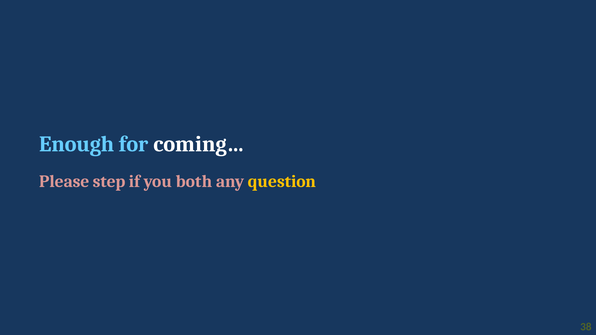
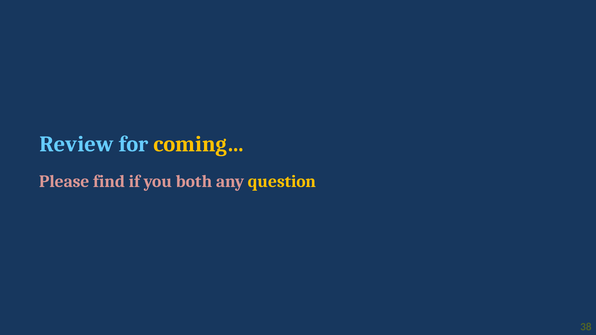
Enough: Enough -> Review (77, 144)
coming… colour: white -> yellow (199, 144)
step: step -> find (109, 182)
